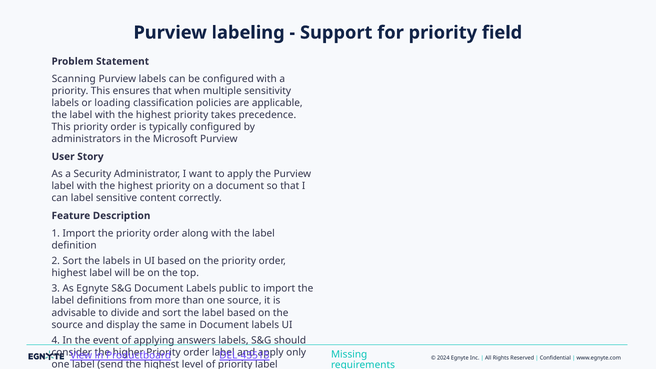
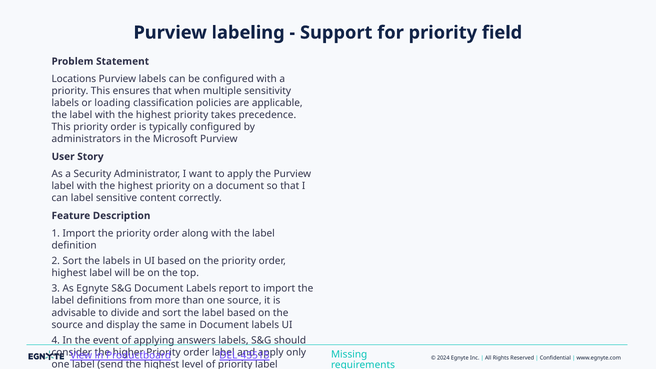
Scanning: Scanning -> Locations (74, 79)
public: public -> report (234, 289)
